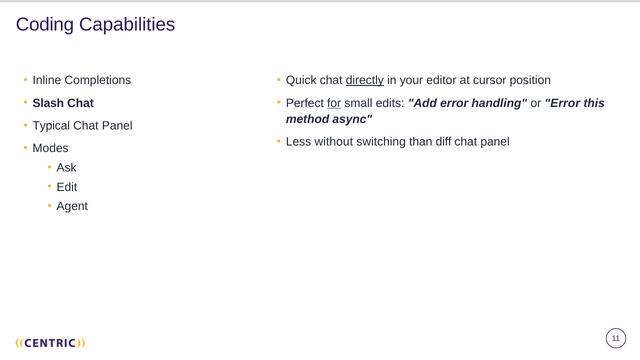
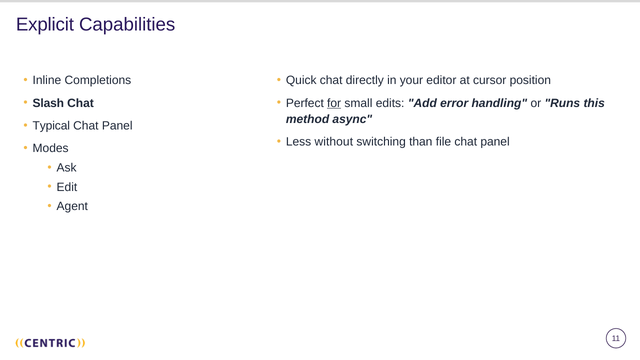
Coding: Coding -> Explicit (45, 24)
directly underline: present -> none (365, 80)
or Error: Error -> Runs (562, 103)
diff: diff -> file (443, 142)
